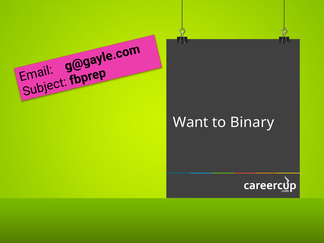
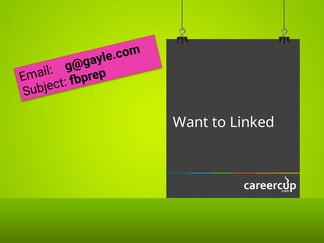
Binary: Binary -> Linked (252, 122)
